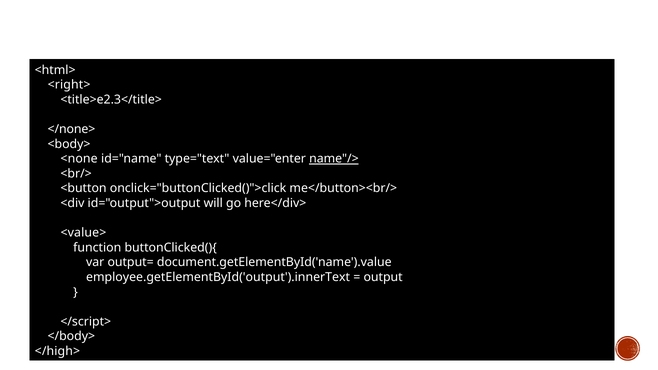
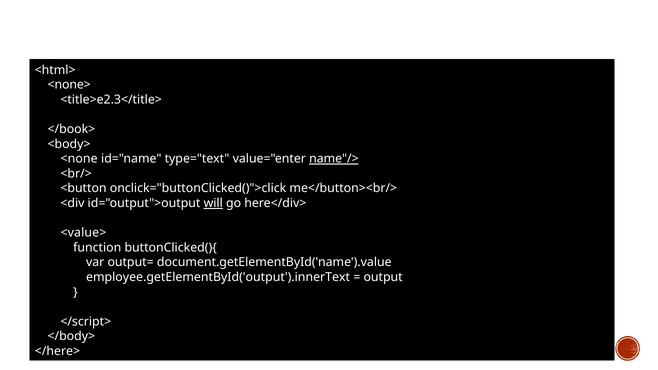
<right>: <right> -> <none> (69, 85)
</none>: </none> -> </book> (71, 129)
will underline: none -> present (213, 203)
</high>: </high> -> </here> (57, 351)
